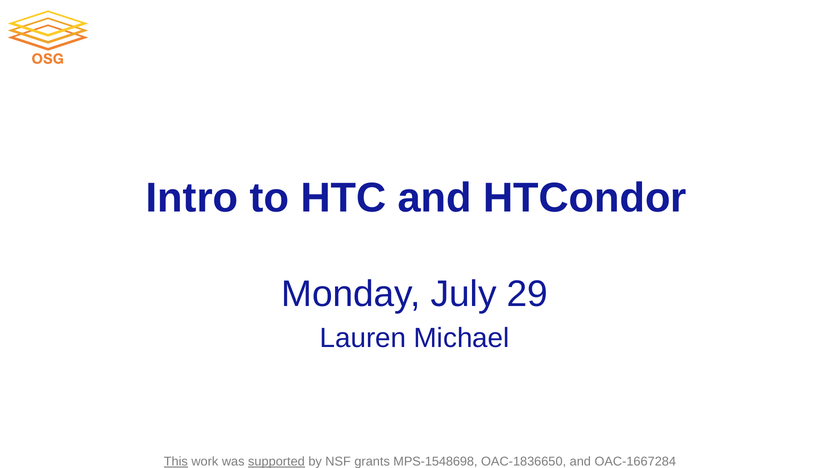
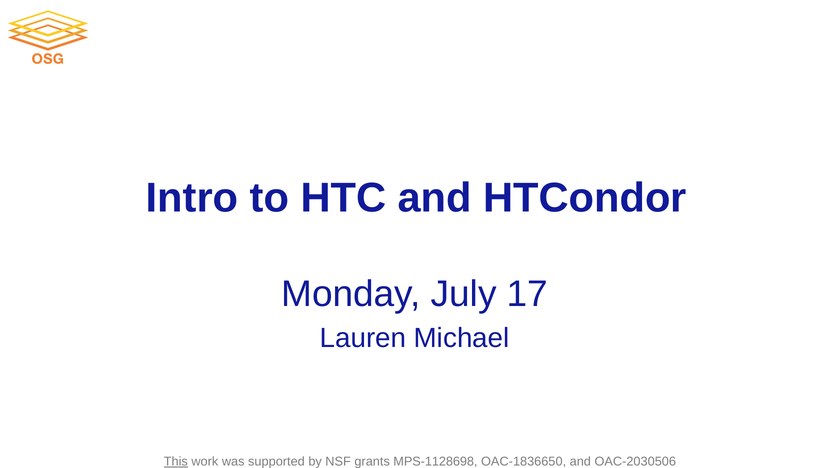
29: 29 -> 17 (527, 294)
supported underline: present -> none (276, 462)
MPS-1548698: MPS-1548698 -> MPS-1128698 (435, 462)
OAC-1667284: OAC-1667284 -> OAC-2030506 (635, 462)
